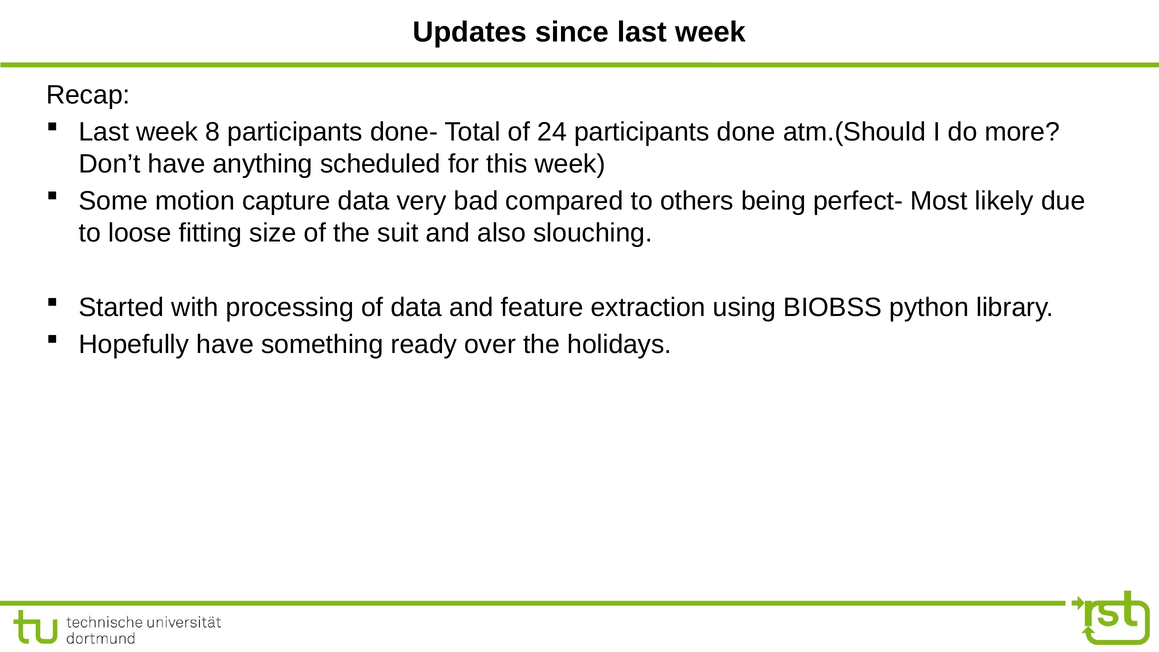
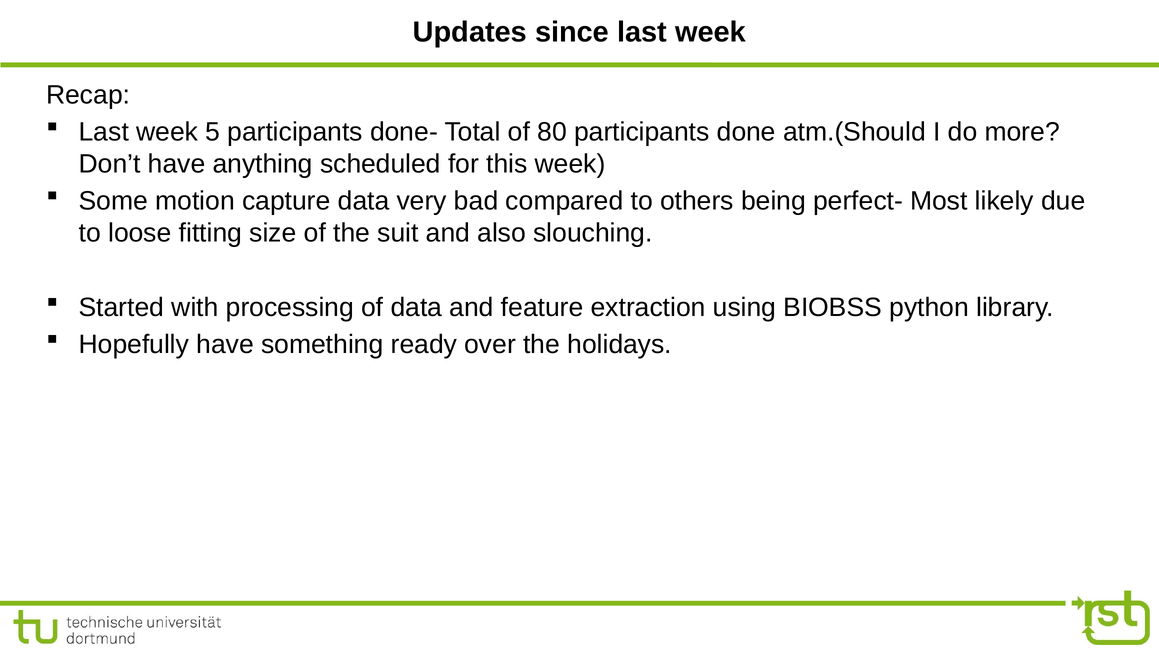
8: 8 -> 5 (213, 132)
24: 24 -> 80 (552, 132)
